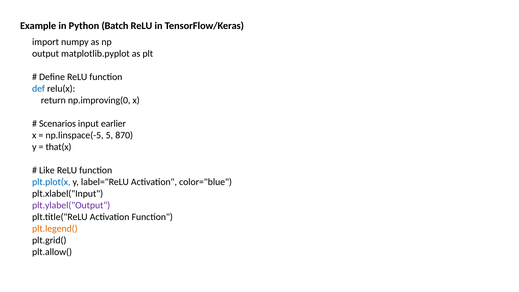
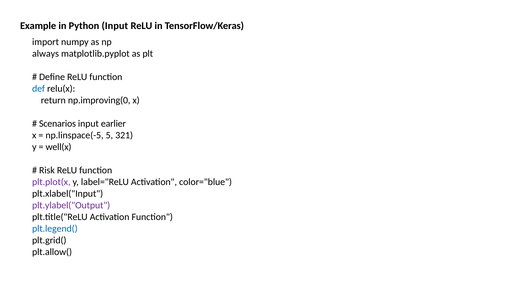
Python Batch: Batch -> Input (115, 26)
output: output -> always (46, 53)
870: 870 -> 321 (124, 135)
that(x: that(x -> well(x (59, 147)
Like: Like -> Risk (47, 170)
plt.plot(x colour: blue -> purple (51, 182)
plt.legend( colour: orange -> blue (55, 229)
